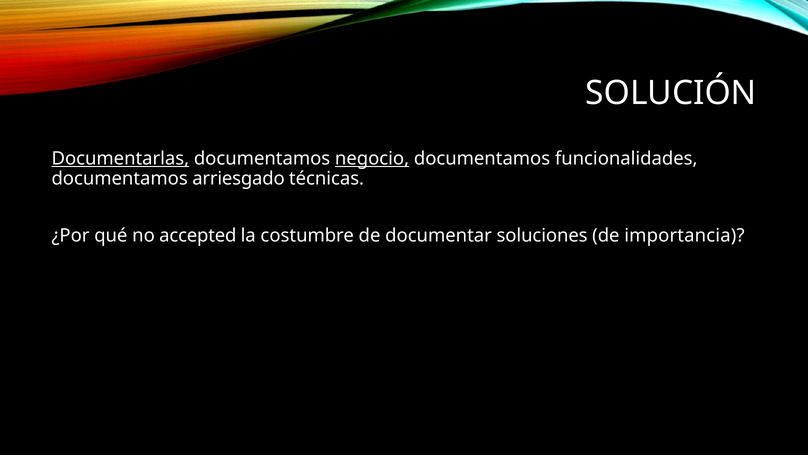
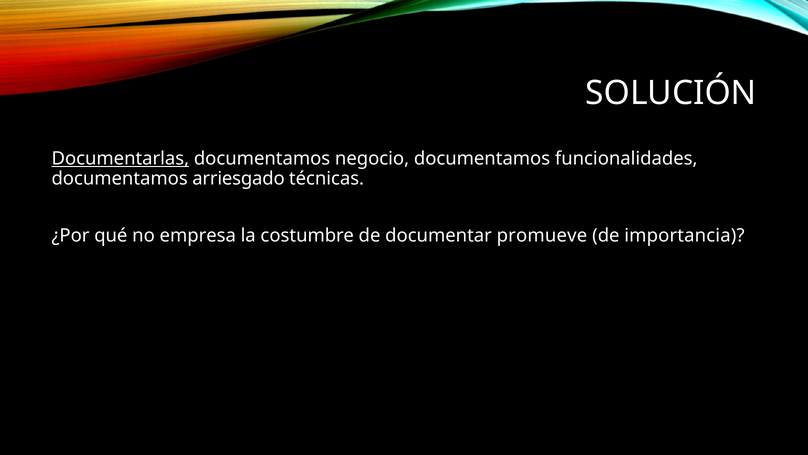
negocio underline: present -> none (372, 158)
accepted: accepted -> empresa (198, 235)
soluciones: soluciones -> promueve (542, 235)
